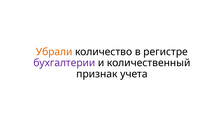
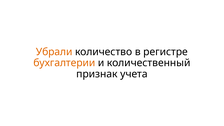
бухгалтерии colour: purple -> orange (64, 63)
